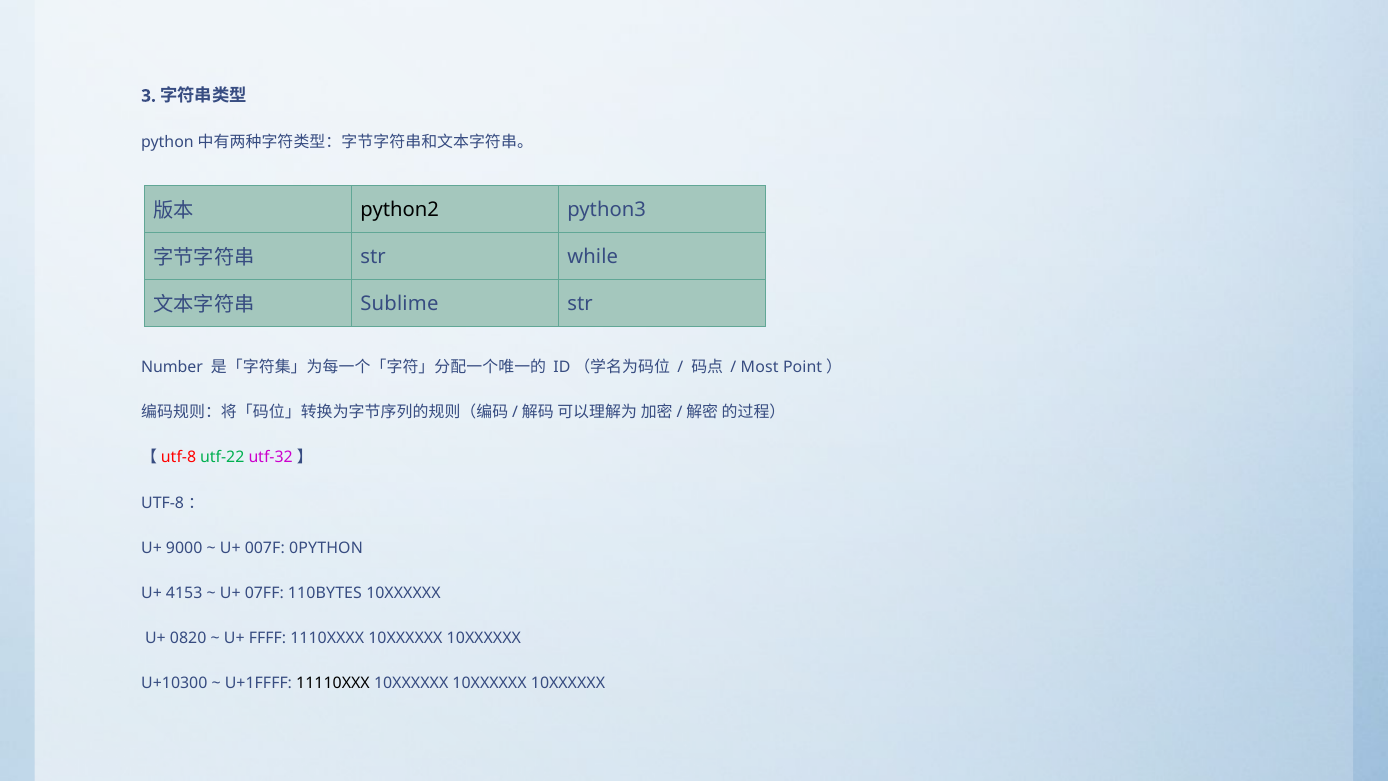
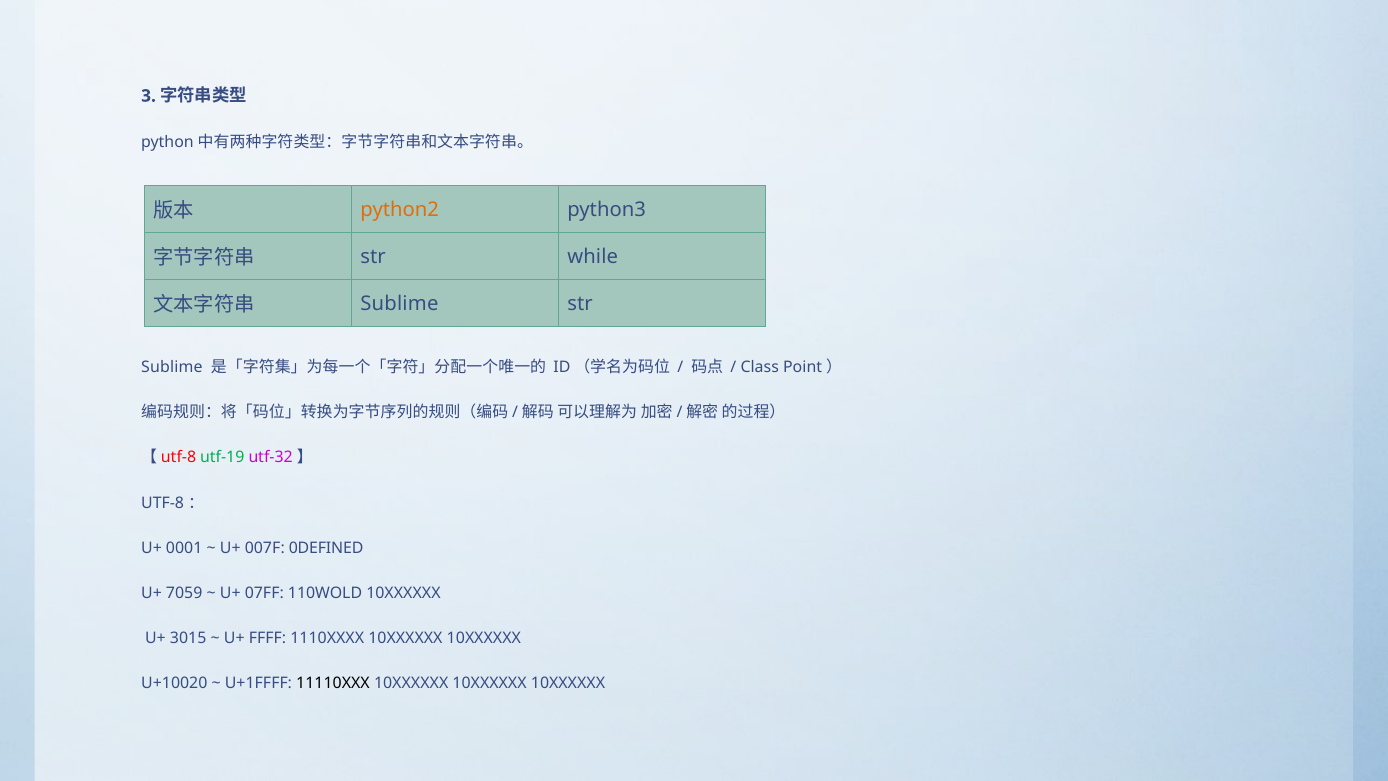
python2 colour: black -> orange (400, 210)
Number: Number -> Sublime (172, 367)
Most: Most -> Class (760, 367)
utf-22: utf-22 -> utf-19 (222, 458)
9000: 9000 -> 0001 (184, 548)
0PYTHON: 0PYTHON -> 0DEFINED (326, 548)
4153: 4153 -> 7059 (184, 593)
110BYTES: 110BYTES -> 110WOLD (325, 593)
0820: 0820 -> 3015 (188, 638)
U+10300: U+10300 -> U+10020 (174, 683)
